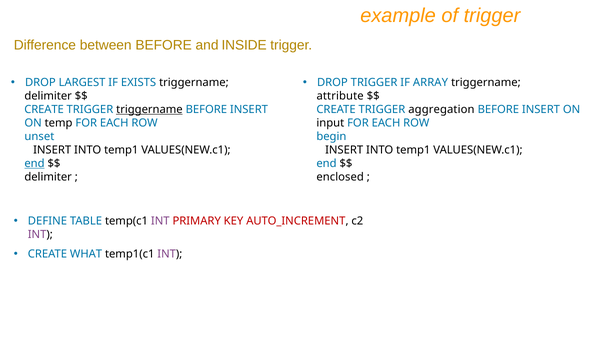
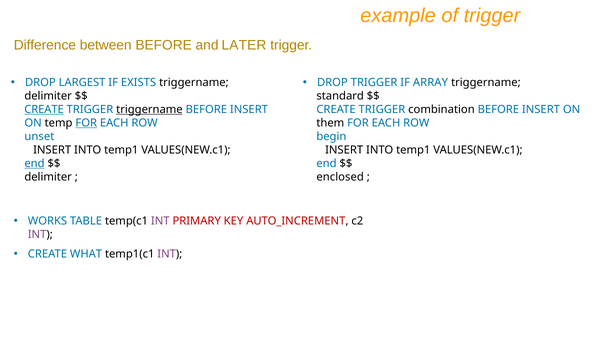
INSIDE: INSIDE -> LATER (244, 45)
attribute: attribute -> standard (340, 96)
CREATE underline: none -> present (44, 109)
aggregation: aggregation -> combination (441, 109)
FOR underline: none -> present (86, 123)
input: input -> them (330, 123)
DEFINE: DEFINE -> WORKS (47, 221)
